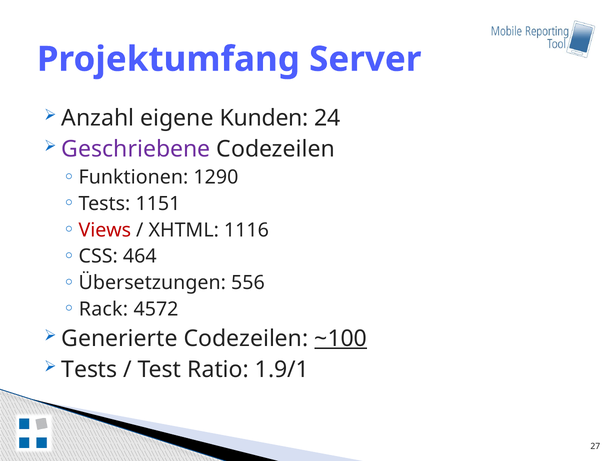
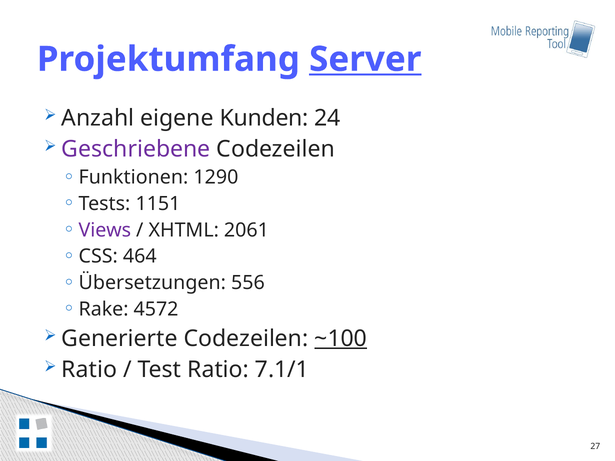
Server underline: none -> present (365, 59)
Views colour: red -> purple (105, 230)
1116: 1116 -> 2061 (246, 230)
Rack: Rack -> Rake (104, 309)
Tests: Tests -> Ratio (89, 370)
1.9/1: 1.9/1 -> 7.1/1 (282, 370)
